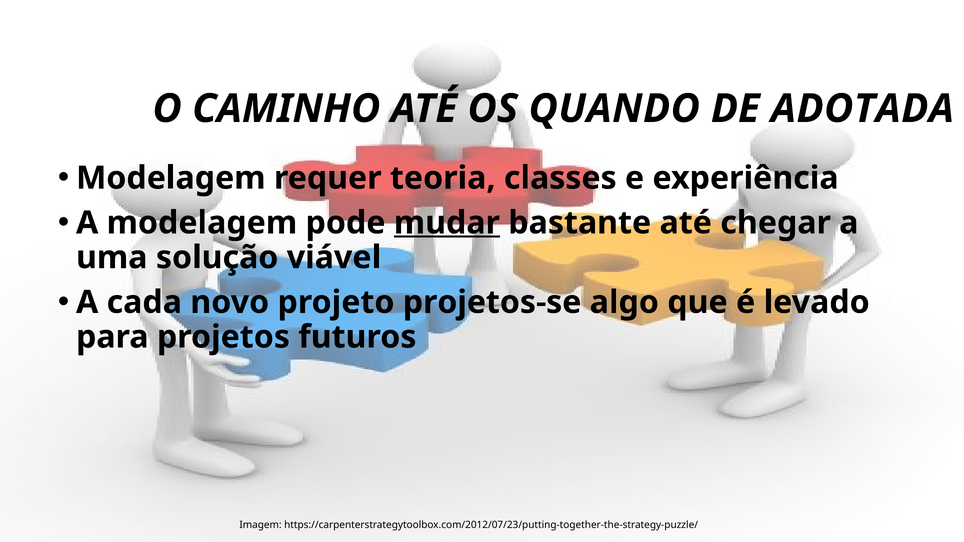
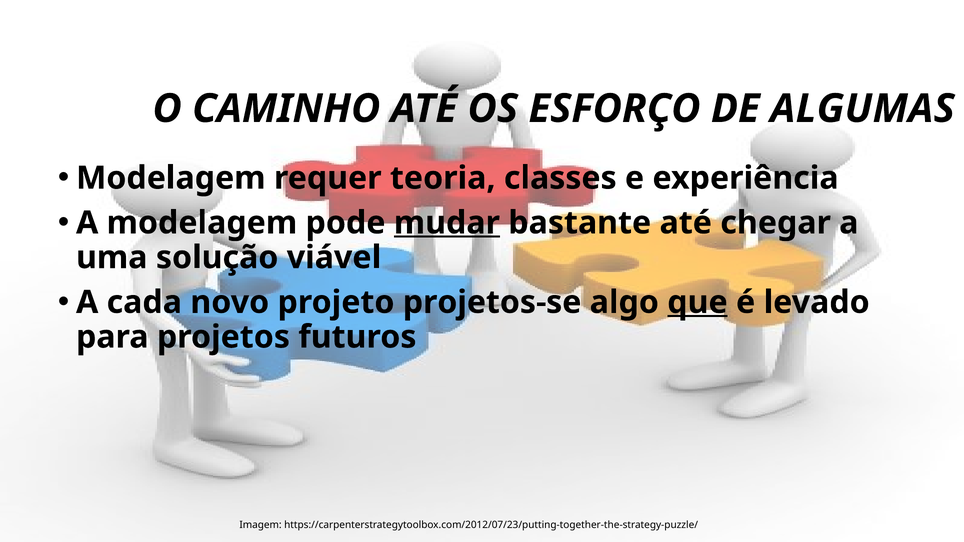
QUANDO: QUANDO -> ESFORÇO (615, 109)
ADOTADA: ADOTADA -> ALGUMAS (863, 109)
que underline: none -> present (697, 302)
